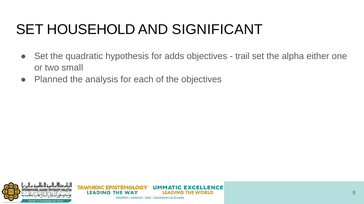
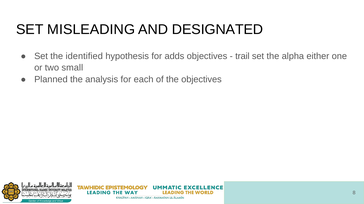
HOUSEHOLD: HOUSEHOLD -> MISLEADING (91, 29)
SIGNIFICANT: SIGNIFICANT -> DESIGNATED (218, 29)
quadratic: quadratic -> identified (84, 56)
